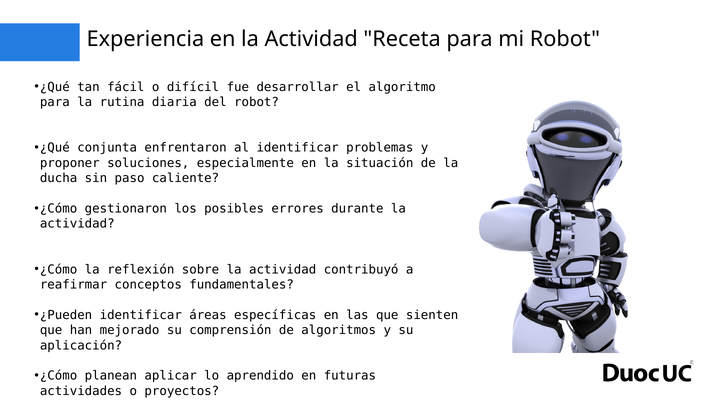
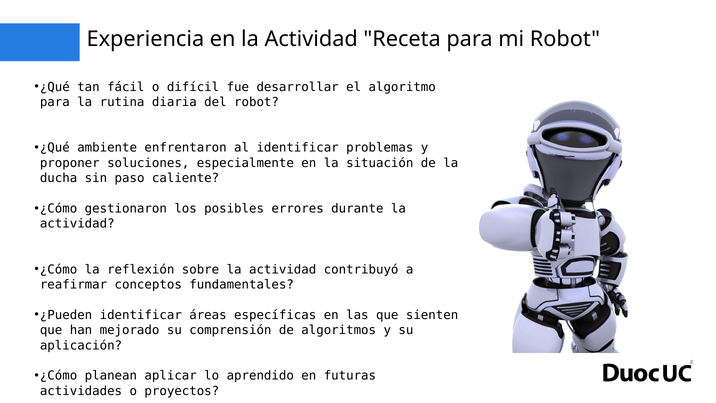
conjunta: conjunta -> ambiente (107, 148)
